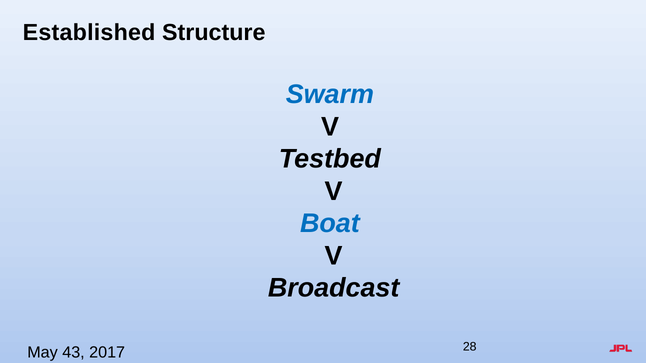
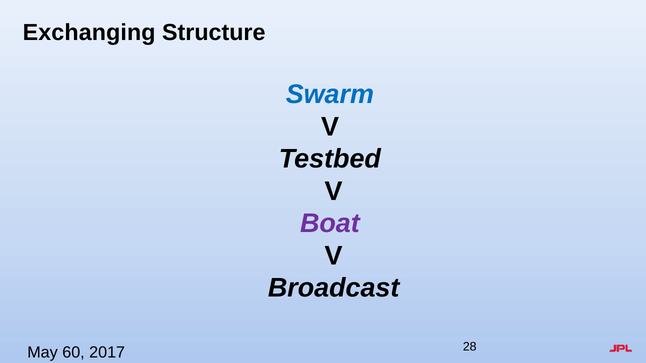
Established: Established -> Exchanging (89, 33)
Boat colour: blue -> purple (330, 224)
43: 43 -> 60 (73, 353)
